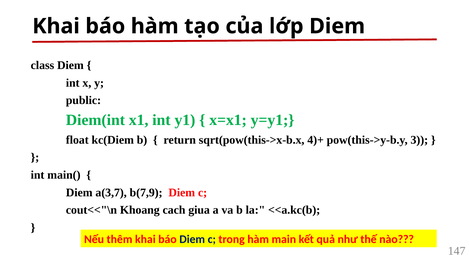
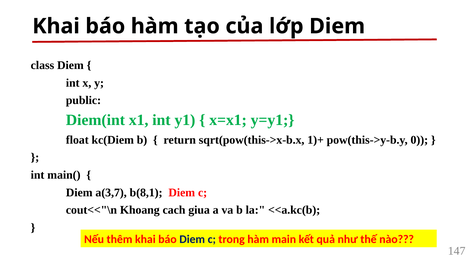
4)+: 4)+ -> 1)+ (316, 140)
3: 3 -> 0 (419, 140)
b(7,9: b(7,9 -> b(8,1 (146, 192)
